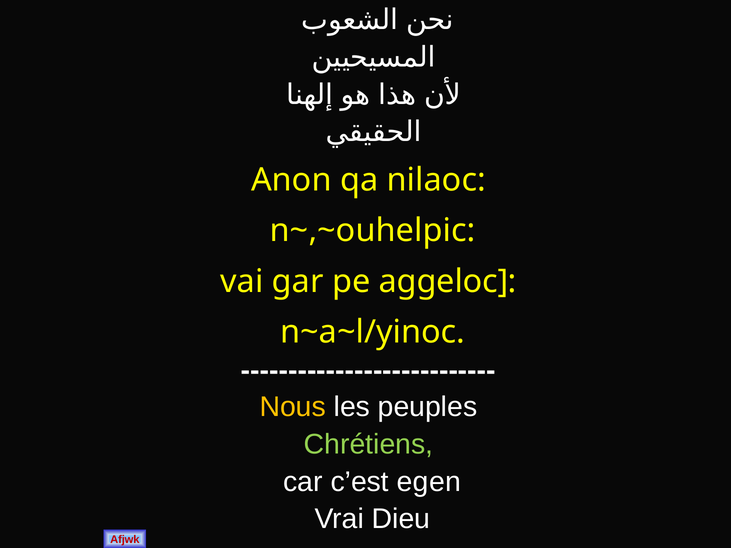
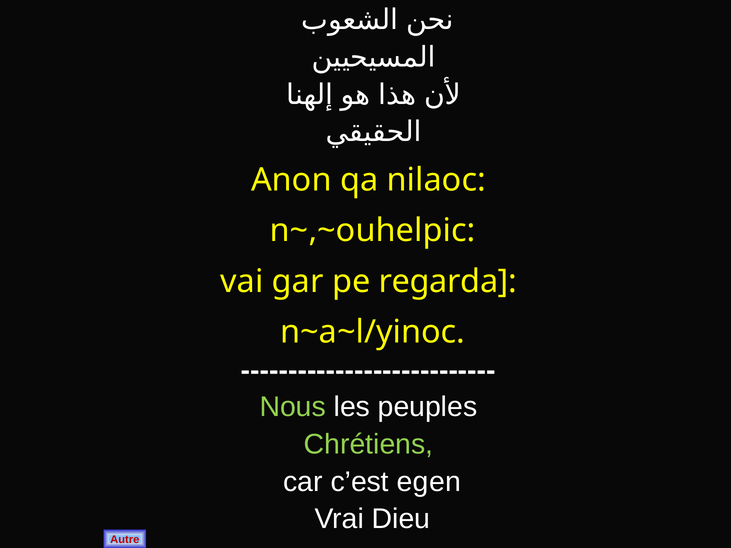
aggeloc: aggeloc -> regarda (448, 281)
Nous colour: yellow -> light green (293, 407)
Afjwk: Afjwk -> Autre (125, 540)
